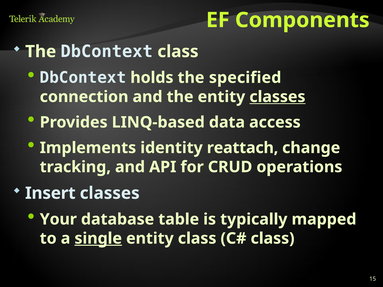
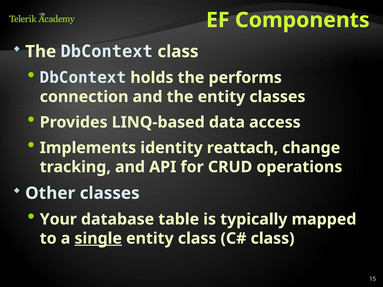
specified: specified -> performs (245, 78)
classes underline: present -> none (277, 97)
Insert: Insert -> Other (50, 193)
